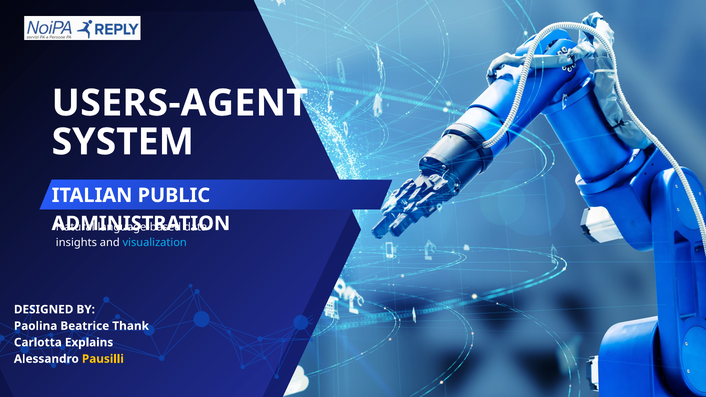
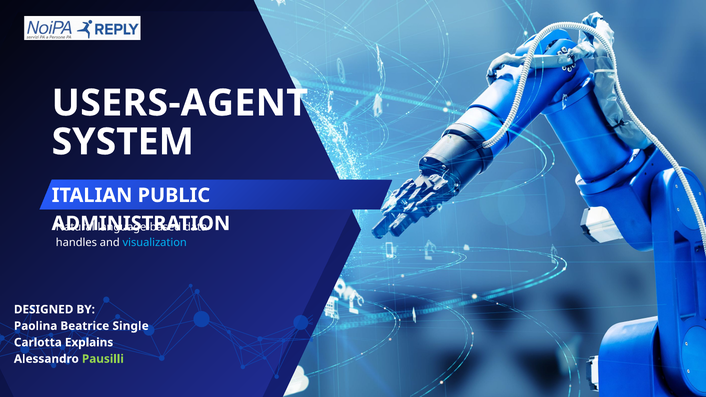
insights: insights -> handles (76, 243)
Thank: Thank -> Single (131, 326)
Pausilli colour: yellow -> light green (103, 359)
